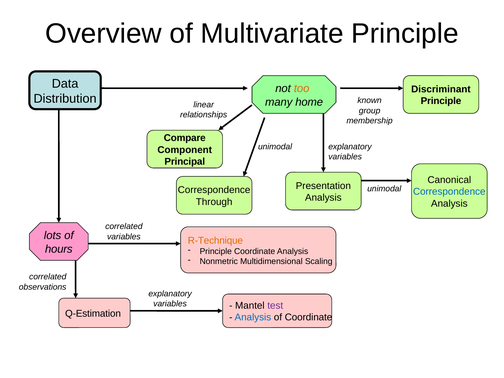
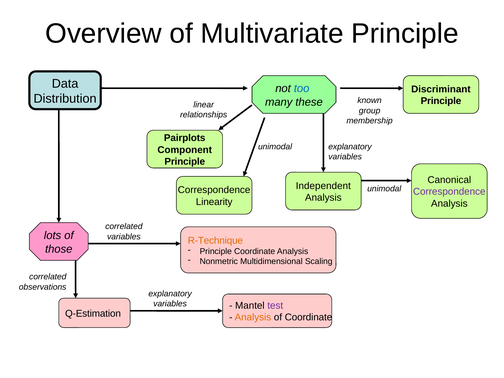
too colour: orange -> blue (302, 89)
home: home -> these (309, 102)
Compare: Compare -> Pairplots (185, 138)
Principal: Principal -> Principle (185, 162)
Presentation: Presentation -> Independent (323, 186)
Correspondence colour: blue -> purple (449, 192)
Through: Through -> Linearity (214, 202)
hours: hours -> those (59, 249)
Analysis colour: blue -> orange (253, 317)
